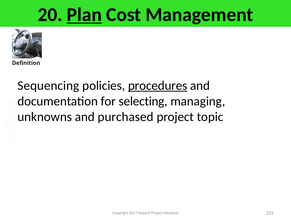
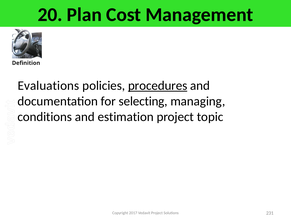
Plan underline: present -> none (84, 15)
Sequencing: Sequencing -> Evaluations (48, 85)
unknowns: unknowns -> conditions (45, 116)
purchased: purchased -> estimation (126, 116)
